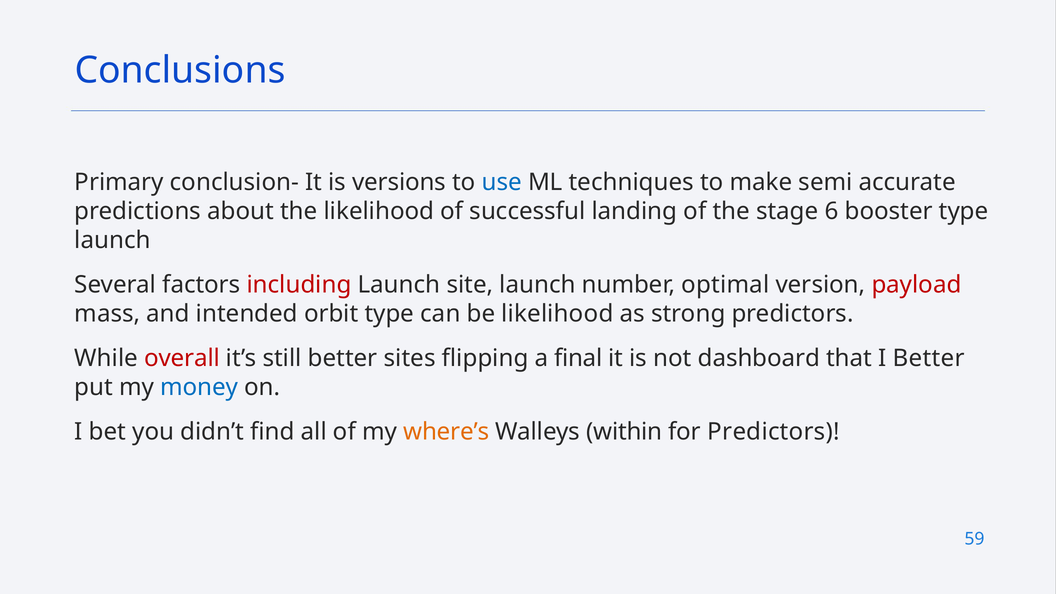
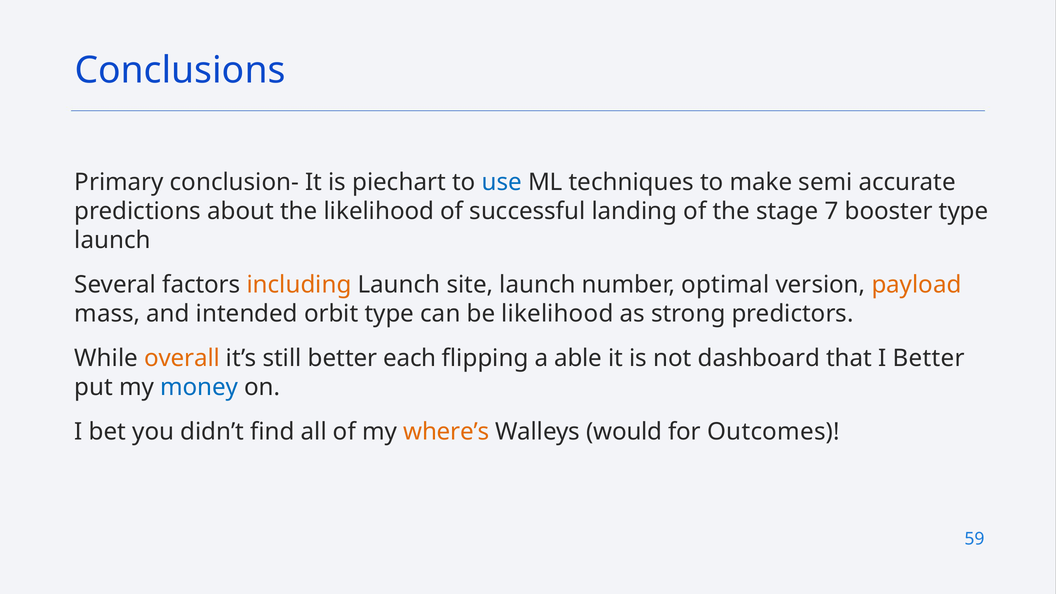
versions: versions -> piechart (399, 182)
6: 6 -> 7 (832, 211)
including colour: red -> orange (299, 285)
payload colour: red -> orange (917, 285)
overall colour: red -> orange (182, 358)
sites: sites -> each (410, 358)
final: final -> able (578, 358)
within: within -> would (624, 432)
for Predictors: Predictors -> Outcomes (774, 432)
